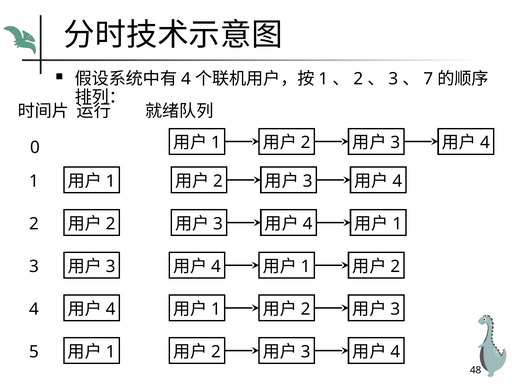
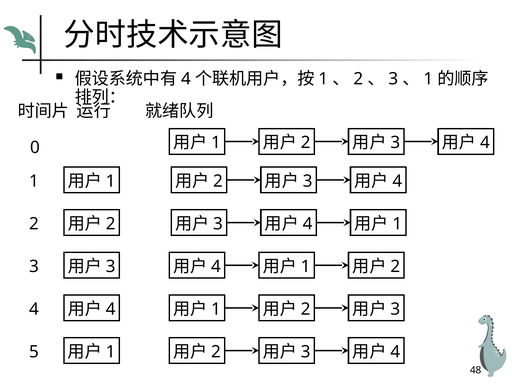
7: 7 -> 1 (428, 79)
